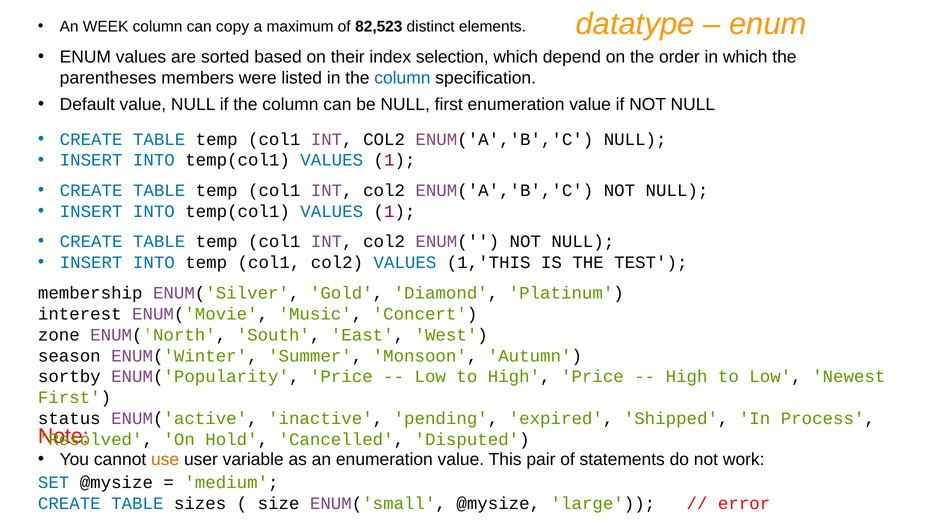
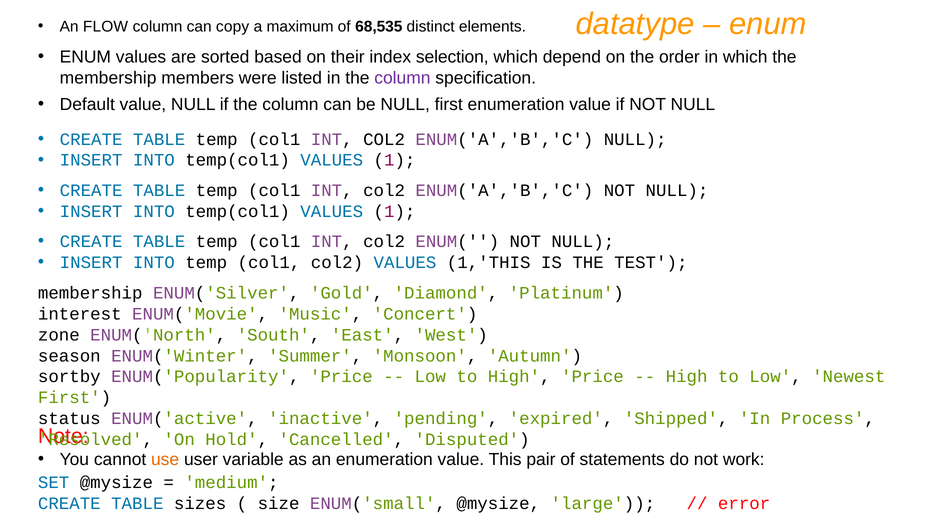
WEEK: WEEK -> FLOW (106, 27)
82,523: 82,523 -> 68,535 (379, 27)
parentheses: parentheses -> membership (108, 78)
column colour: blue -> purple (402, 78)
